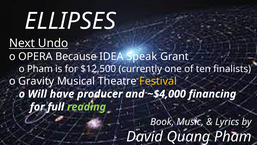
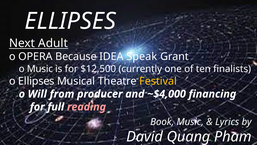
Undo: Undo -> Adult (53, 43)
o Pham: Pham -> Music (40, 69)
o Gravity: Gravity -> Ellipses (36, 81)
have: have -> from (62, 94)
reading colour: light green -> pink (86, 107)
